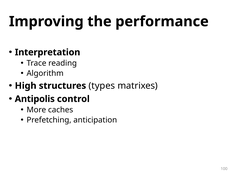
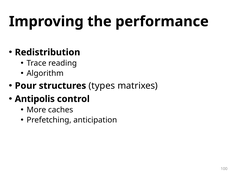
Interpretation: Interpretation -> Redistribution (48, 52)
High: High -> Pour (26, 86)
